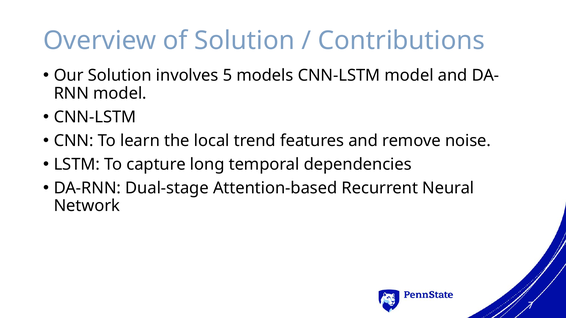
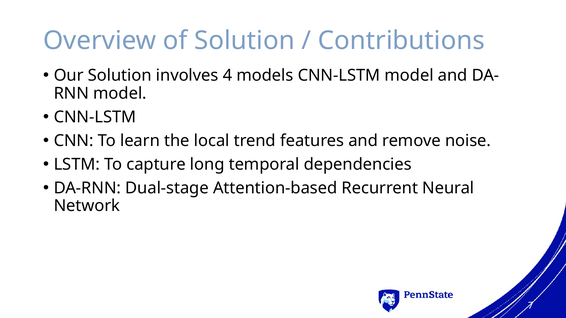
5: 5 -> 4 (227, 76)
